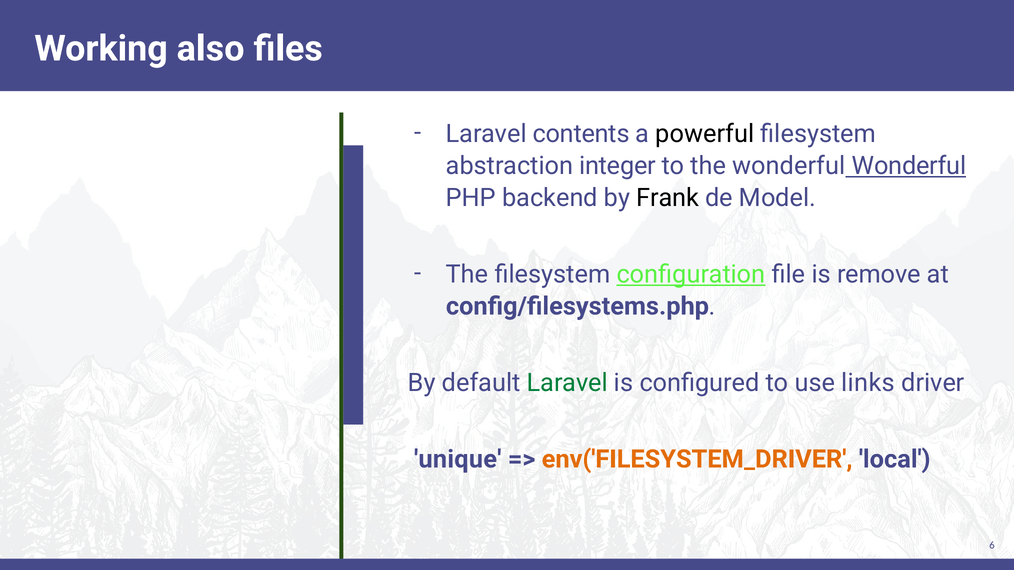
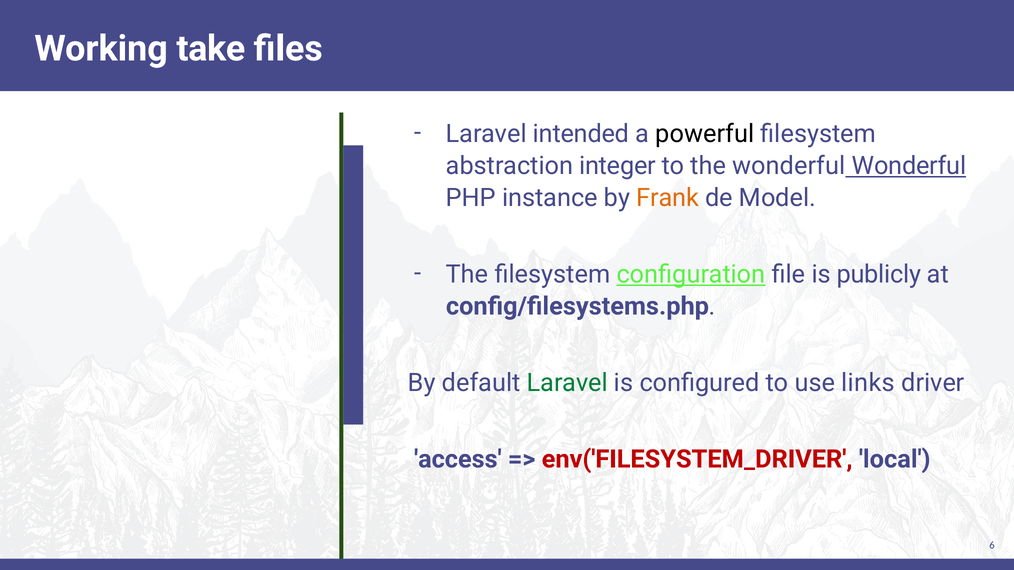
also: also -> take (211, 49)
contents: contents -> intended (581, 134)
backend: backend -> instance (550, 198)
Frank colour: black -> orange (668, 198)
remove: remove -> publicly (879, 274)
unique: unique -> access (458, 459)
env('FILESYSTEM_DRIVER colour: orange -> red (697, 459)
